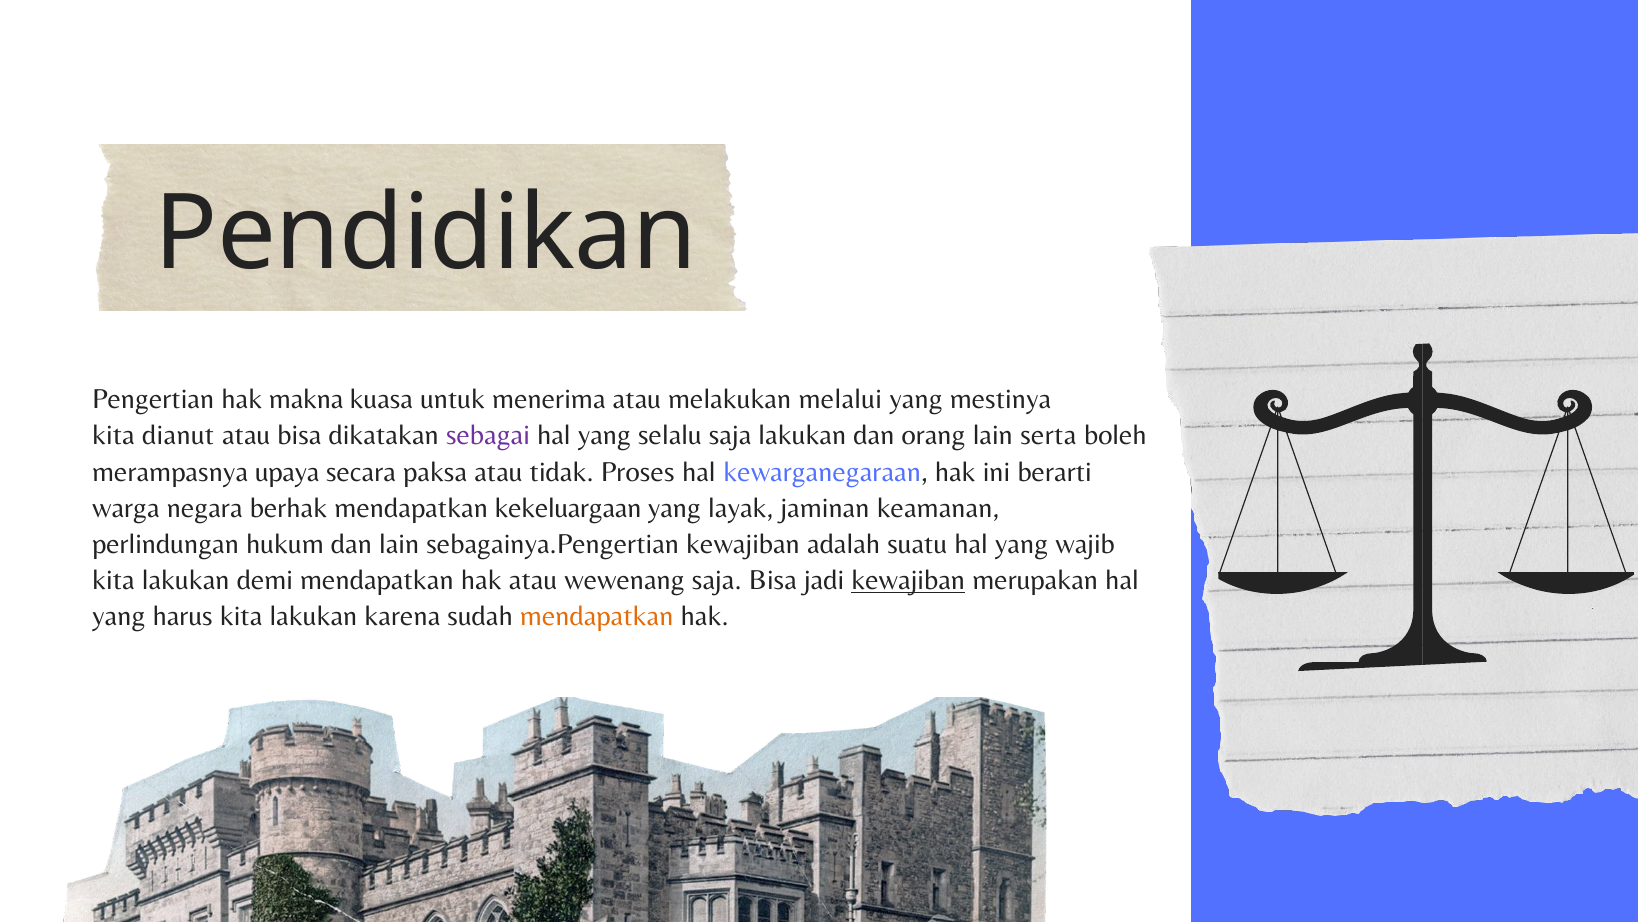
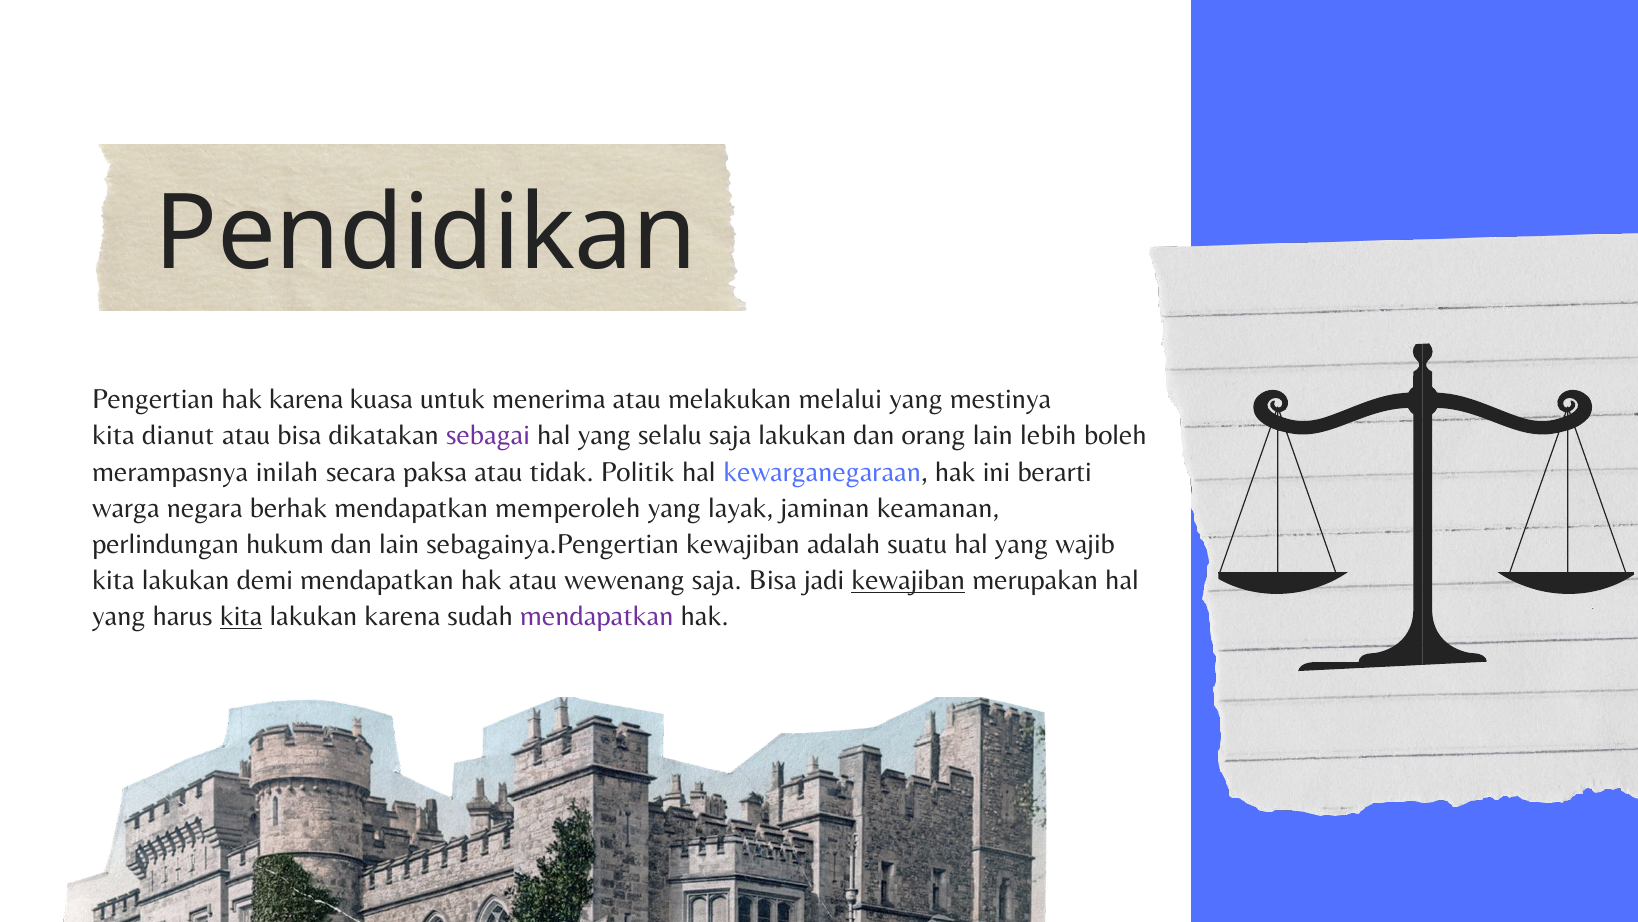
hak makna: makna -> karena (306, 399)
serta: serta -> lebih (1048, 435)
upaya: upaya -> inilah (287, 471)
Proses: Proses -> Politik (638, 471)
kekeluargaan: kekeluargaan -> memperoleh (568, 508)
kita underline: none -> present (241, 616)
mendapatkan colour: orange -> purple (597, 616)
